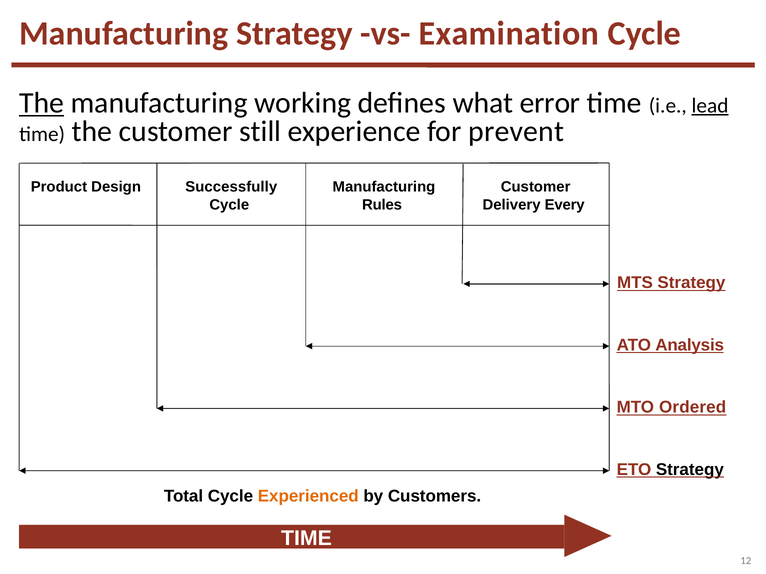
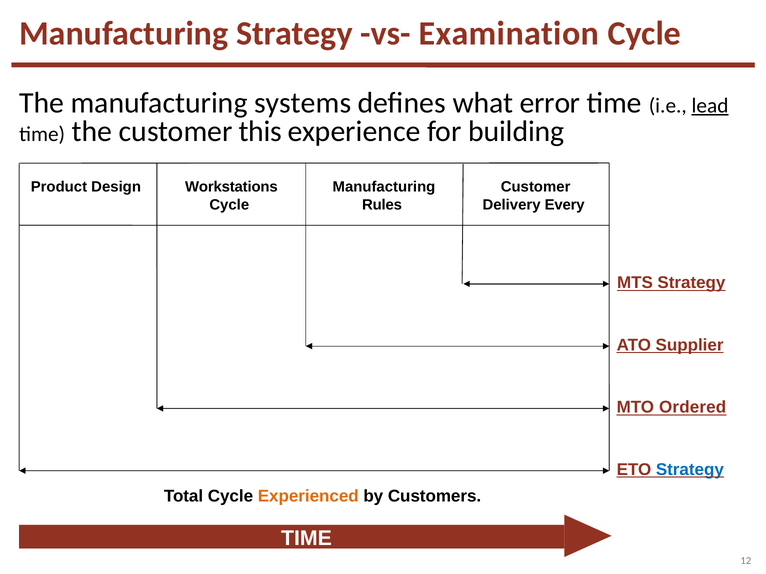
The underline: present -> none (42, 103)
working: working -> systems (303, 103)
still: still -> this (260, 132)
prevent: prevent -> building (516, 132)
Successfully: Successfully -> Workstations (231, 187)
Analysis: Analysis -> Supplier (690, 345)
Strategy colour: black -> blue (690, 470)
